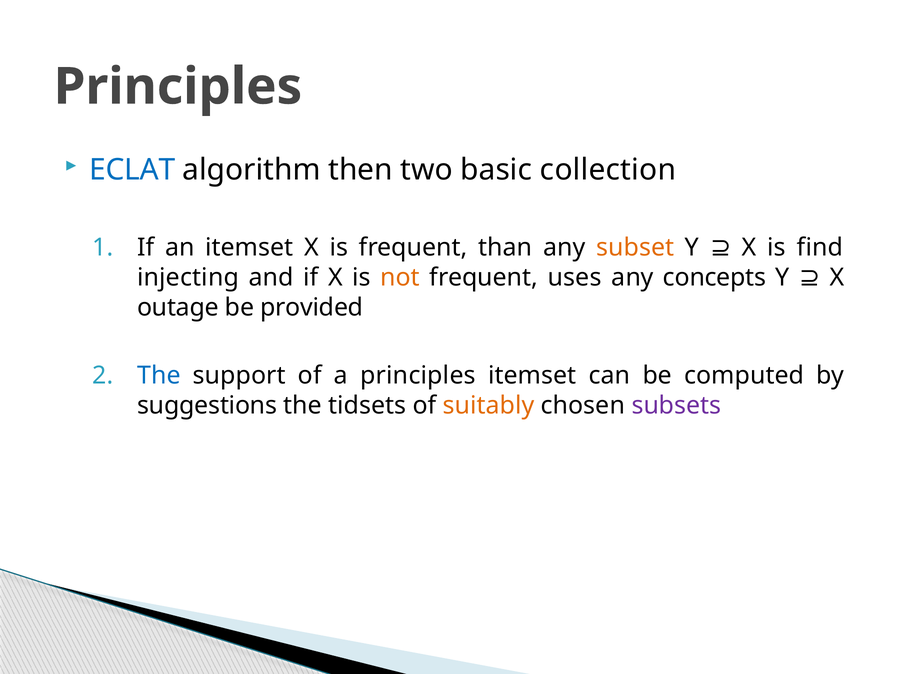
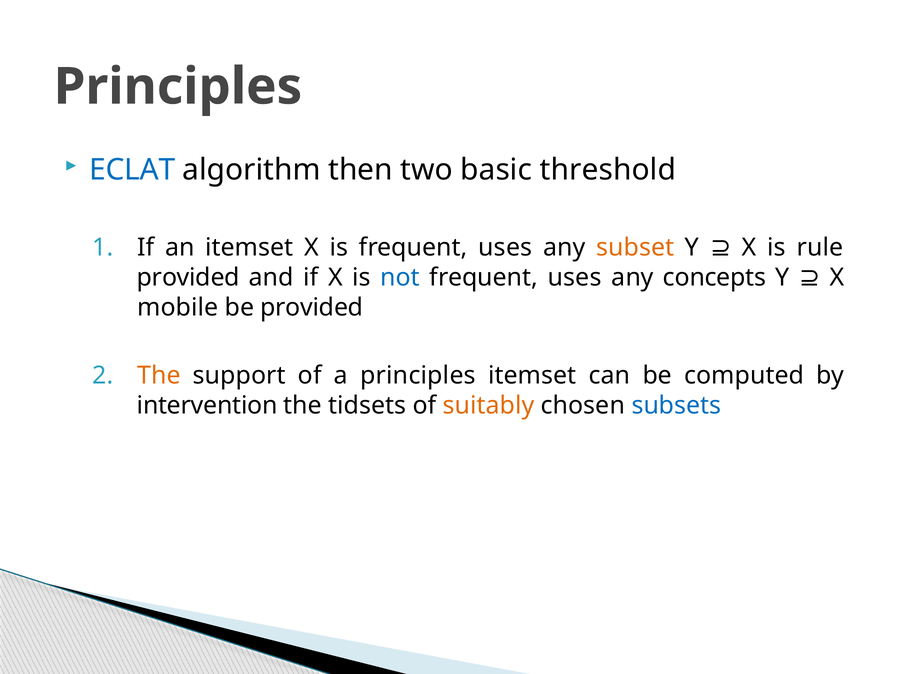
collection: collection -> threshold (608, 170)
is frequent than: than -> uses (505, 247)
find: find -> rule (820, 247)
injecting: injecting -> provided (188, 277)
not colour: orange -> blue (400, 277)
outage: outage -> mobile (178, 307)
The colour: blue -> orange (159, 375)
suggestions: suggestions -> intervention (207, 405)
subsets colour: purple -> blue (676, 405)
